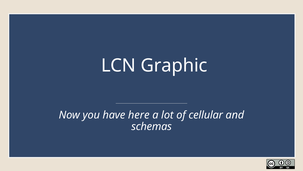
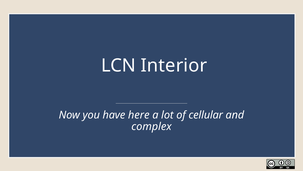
Graphic: Graphic -> Interior (174, 65)
schemas: schemas -> complex (151, 126)
